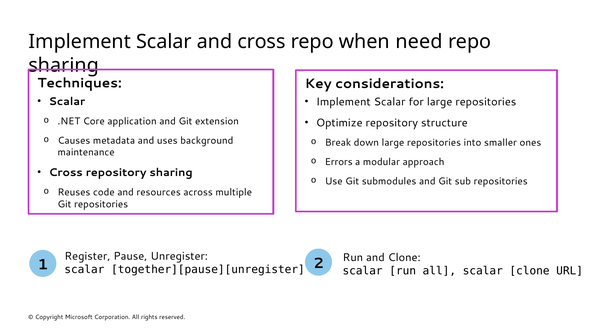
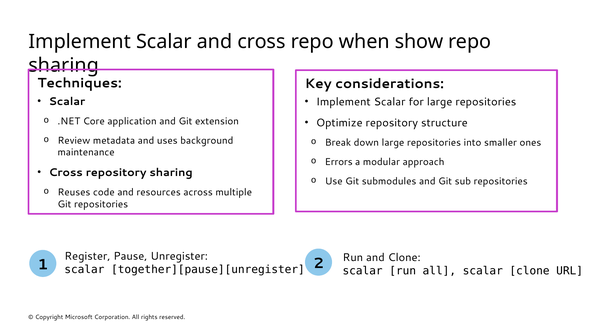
need: need -> show (419, 42)
Causes: Causes -> Review (74, 141)
